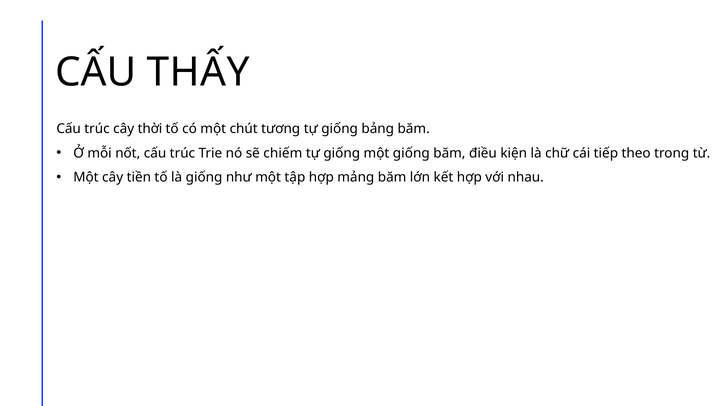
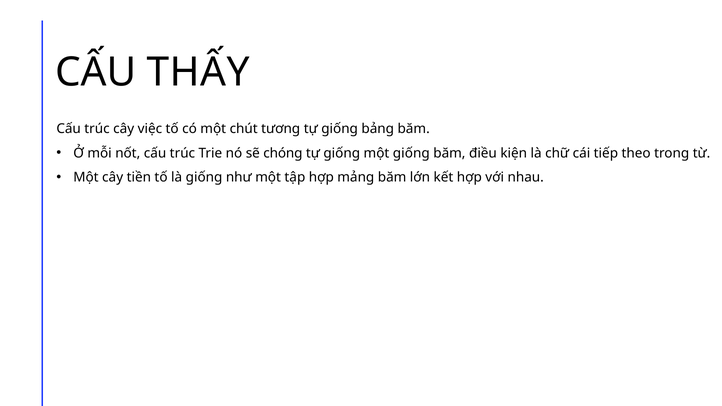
thời: thời -> việc (150, 129)
chiếm: chiếm -> chóng (283, 153)
